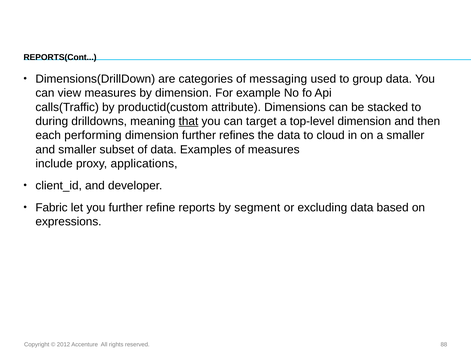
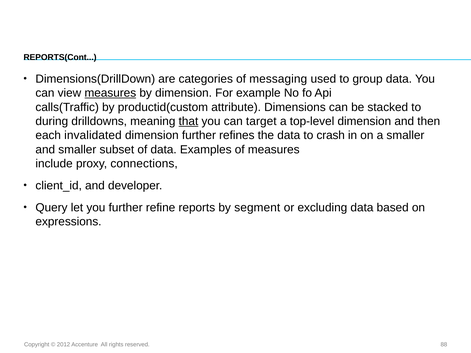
measures underline: none -> present (110, 93)
performing: performing -> invalidated (93, 136)
cloud: cloud -> crash (331, 136)
applications: applications -> connections (144, 164)
Fabric: Fabric -> Query (51, 208)
